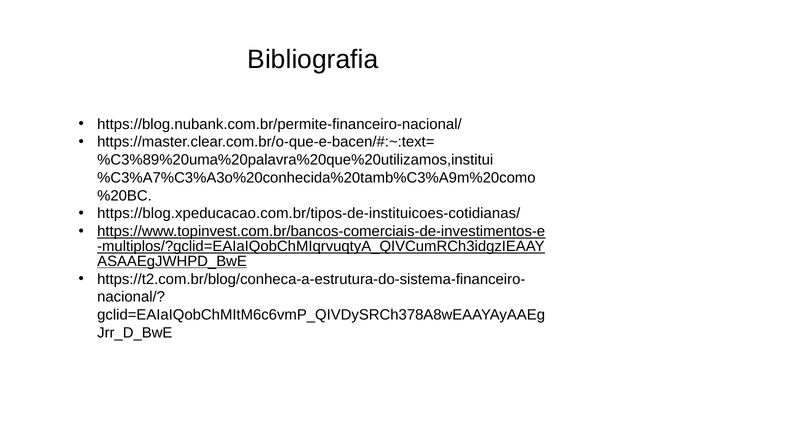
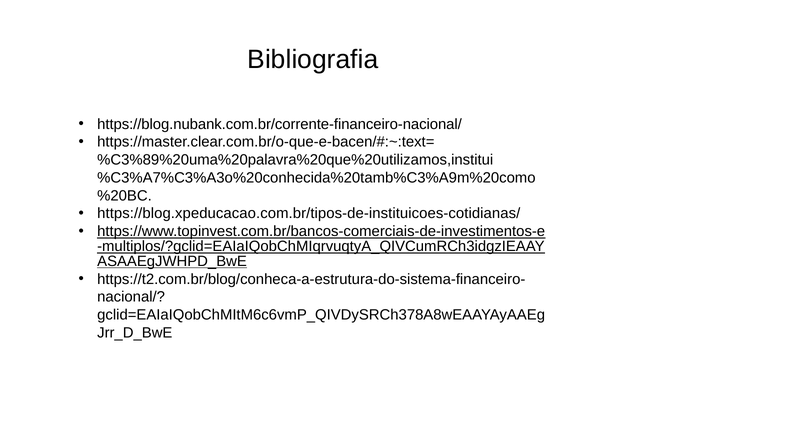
https://blog.nubank.com.br/permite-financeiro-nacional/: https://blog.nubank.com.br/permite-financeiro-nacional/ -> https://blog.nubank.com.br/corrente-financeiro-nacional/ (280, 124)
